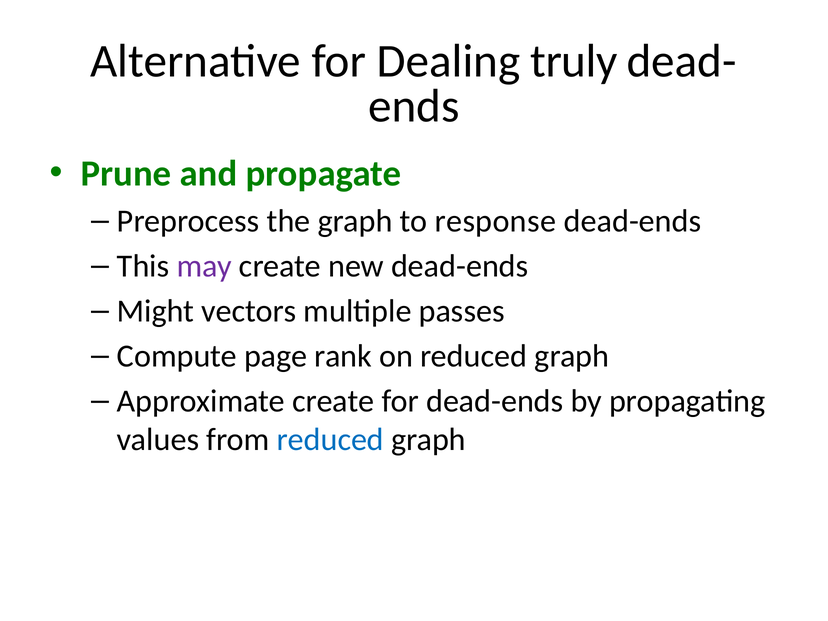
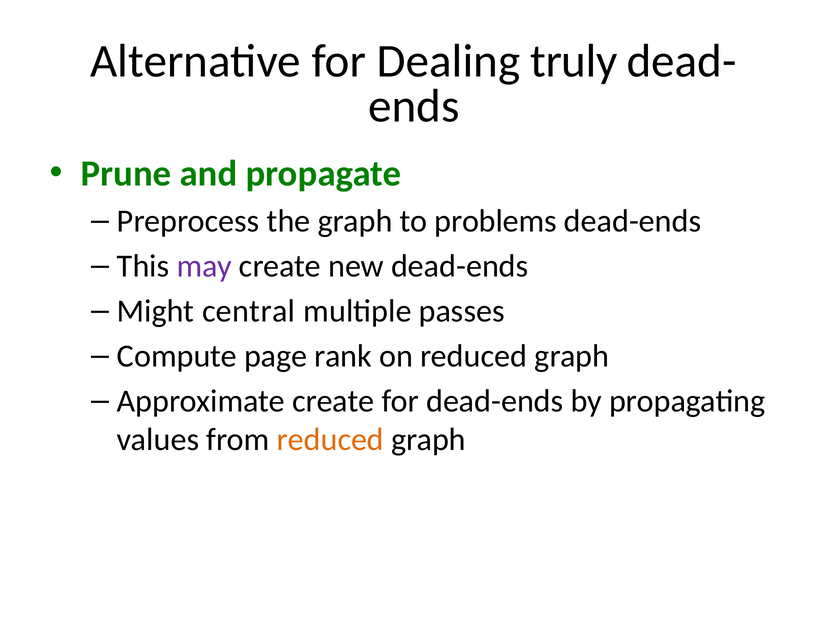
response: response -> problems (496, 221)
vectors: vectors -> central (249, 311)
reduced colour: blue -> orange (330, 440)
